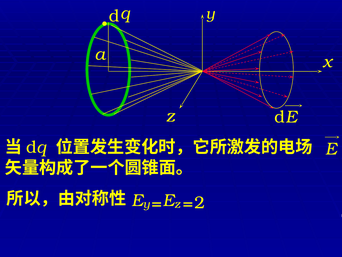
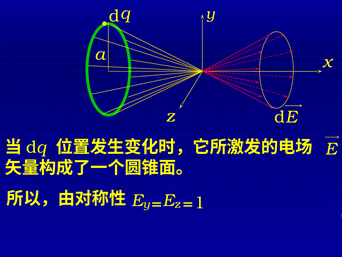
2: 2 -> 1 (200, 202)
